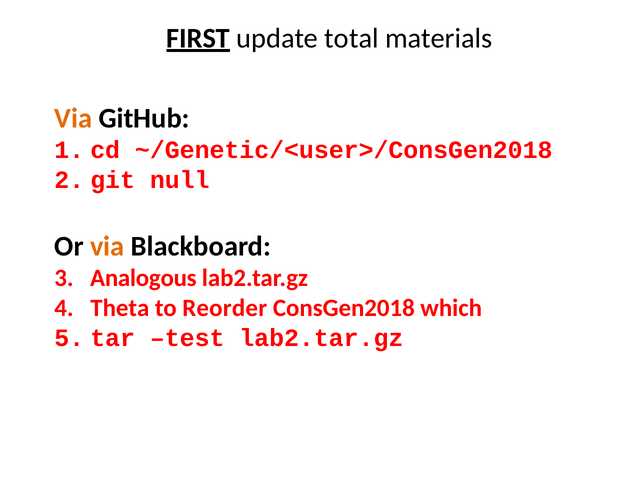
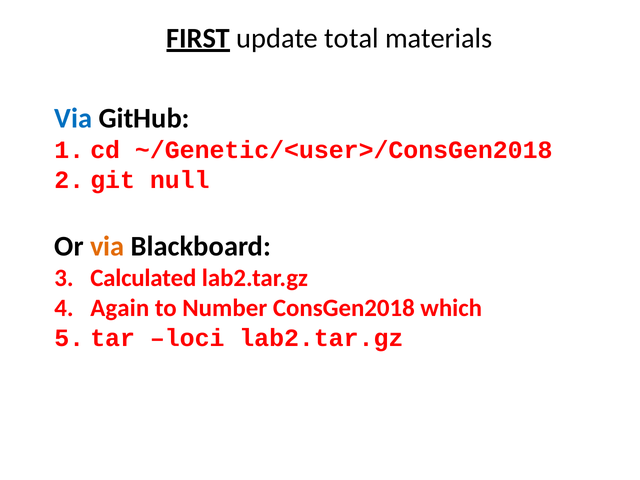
Via colour: orange -> blue (73, 118)
Analogous: Analogous -> Calculated (143, 278)
Theta: Theta -> Again (120, 308)
Reorder: Reorder -> Number (225, 308)
test: test -> loci (187, 338)
